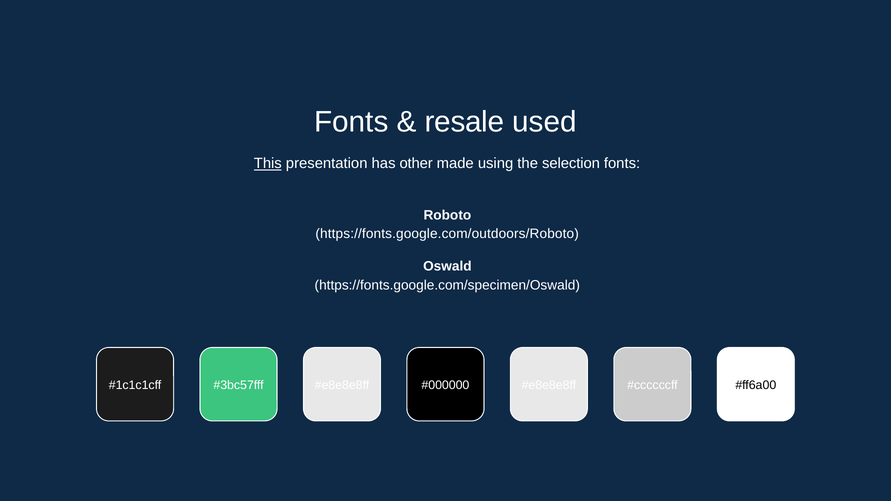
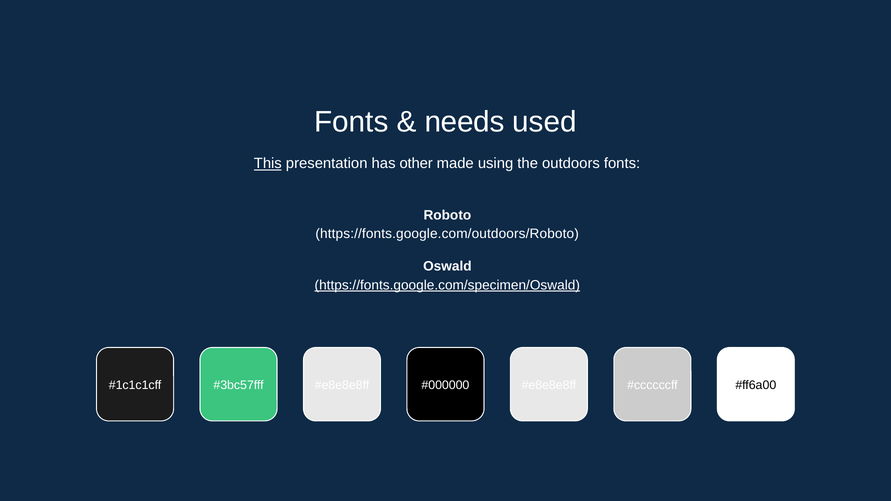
resale: resale -> needs (465, 122)
selection: selection -> outdoors (571, 164)
https://fonts.google.com/specimen/Oswald underline: none -> present (447, 285)
